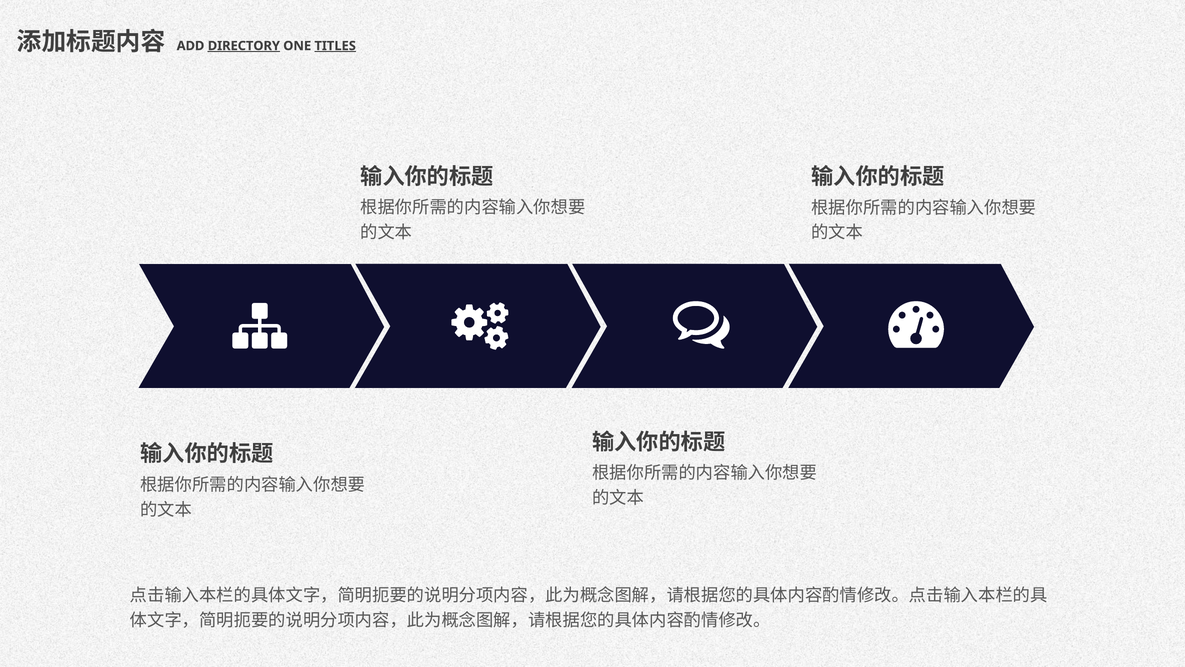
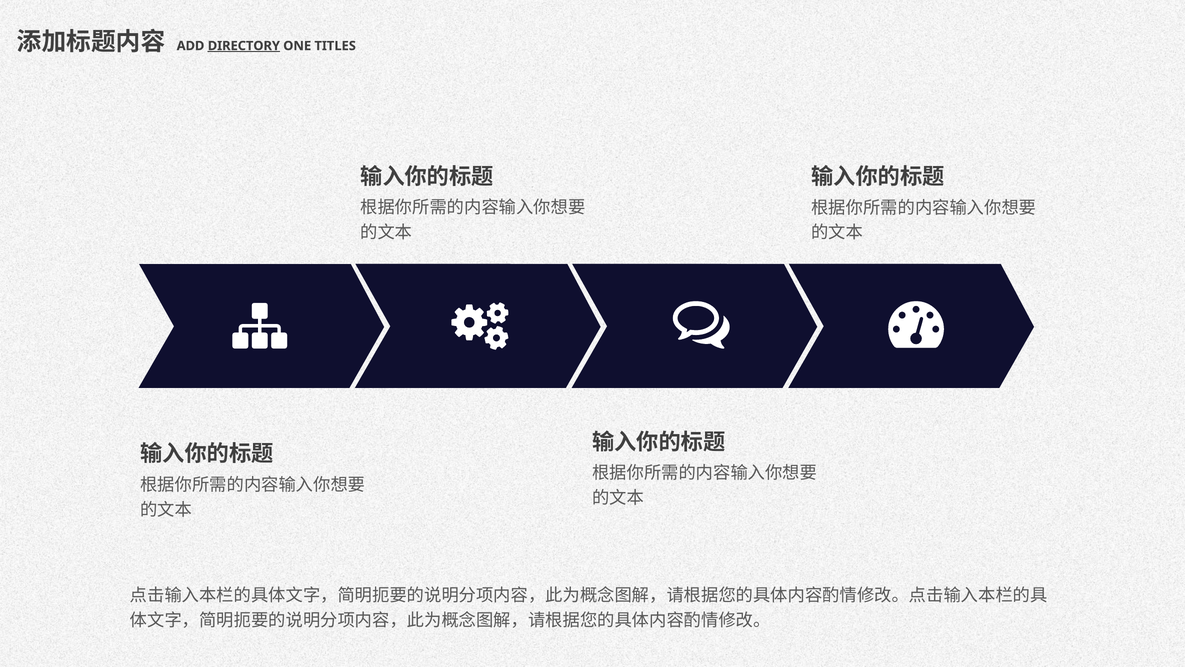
TITLES underline: present -> none (335, 46)
